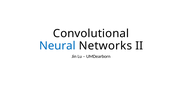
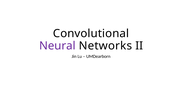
Neural colour: blue -> purple (57, 46)
